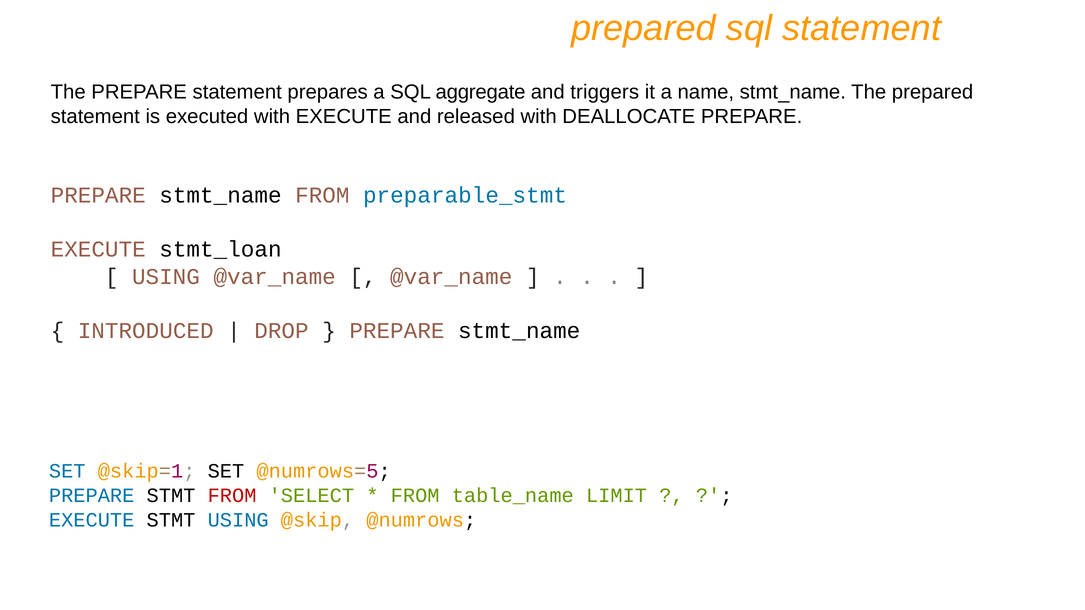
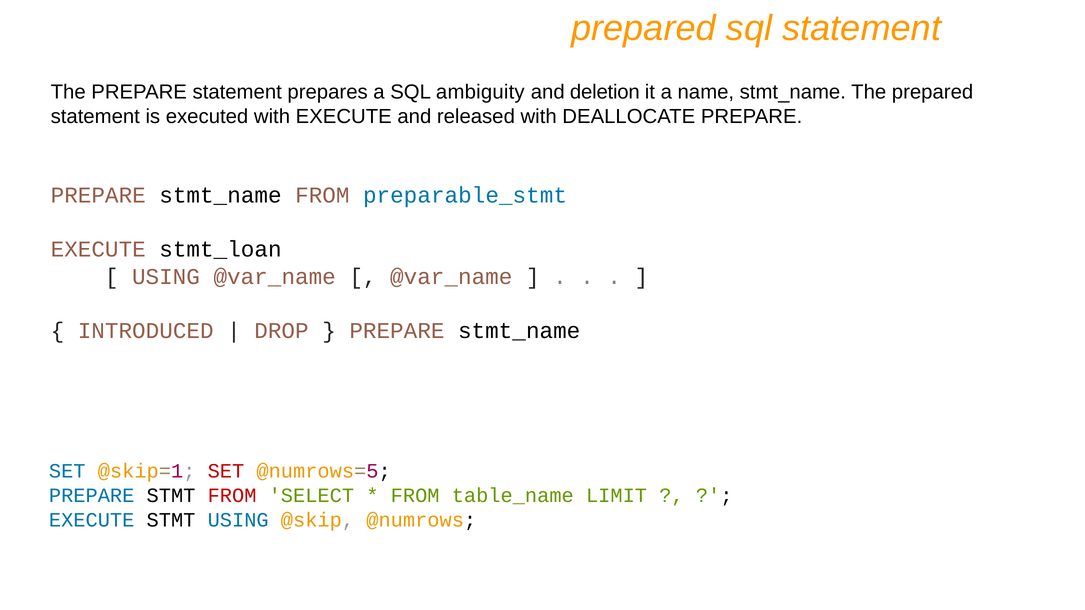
aggregate: aggregate -> ambiguity (480, 92)
triggers: triggers -> deletion (605, 92)
SET colour: black -> red (226, 471)
